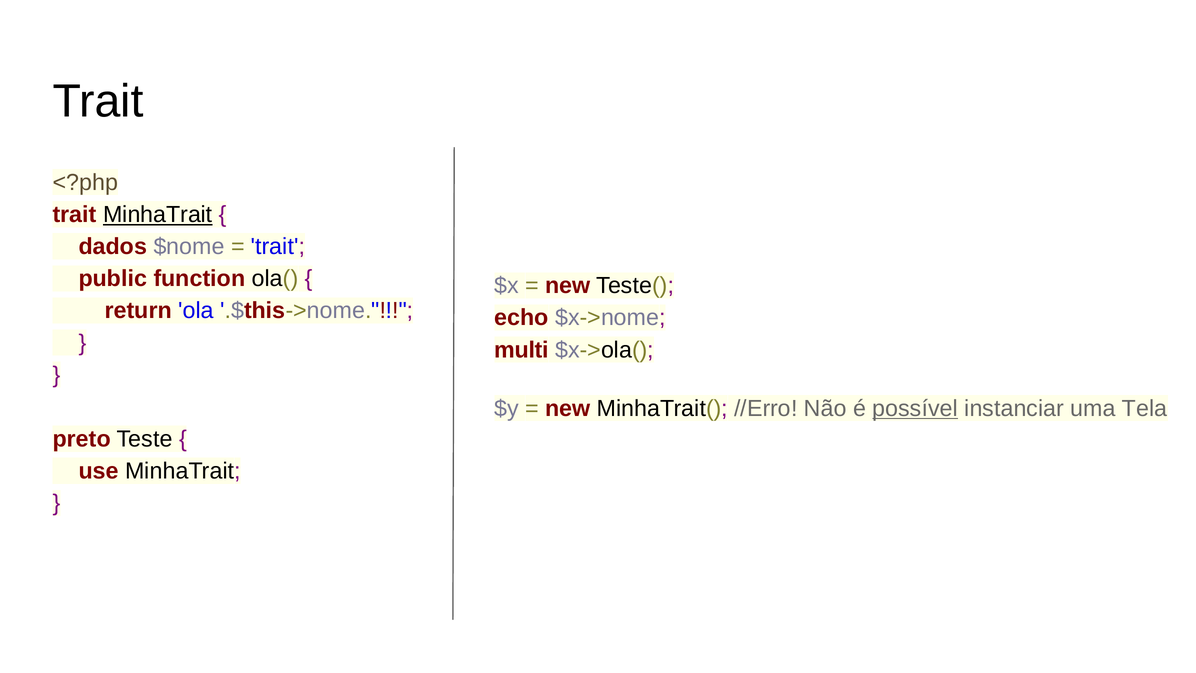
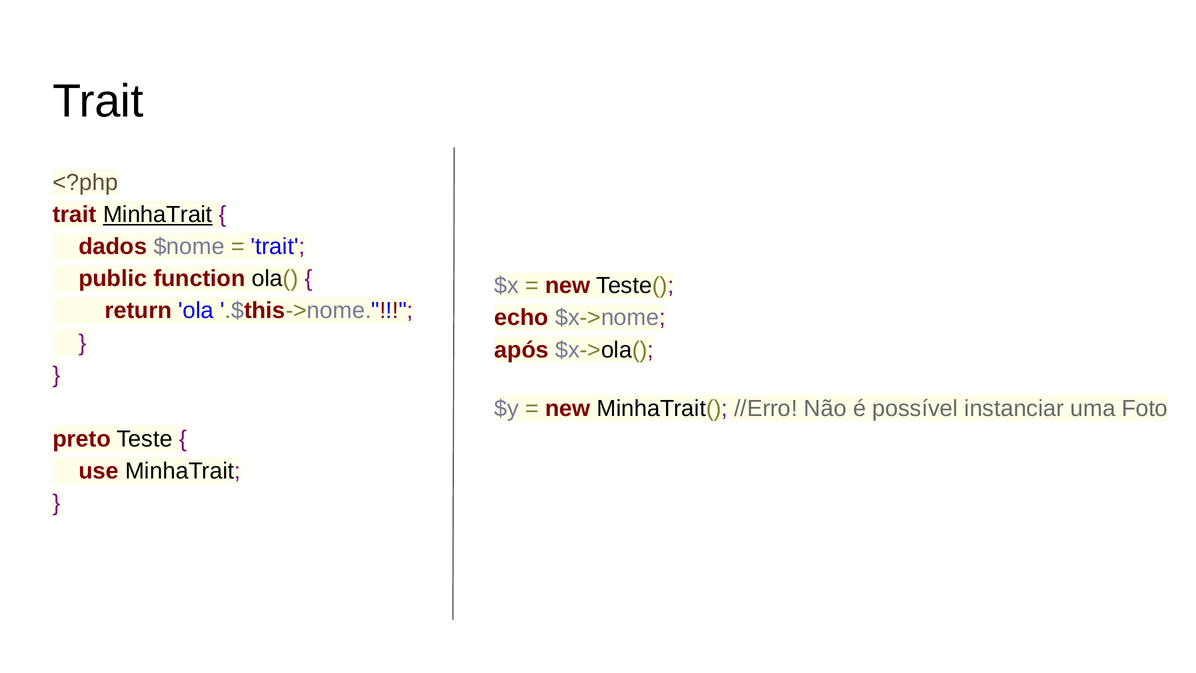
multi: multi -> após (522, 350)
possível underline: present -> none (915, 408)
Tela: Tela -> Foto (1145, 408)
